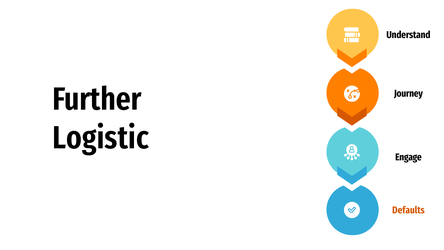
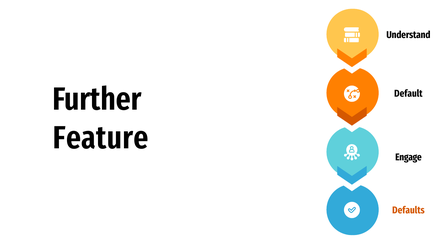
Journey: Journey -> Default (408, 94)
Logistic: Logistic -> Feature (101, 138)
